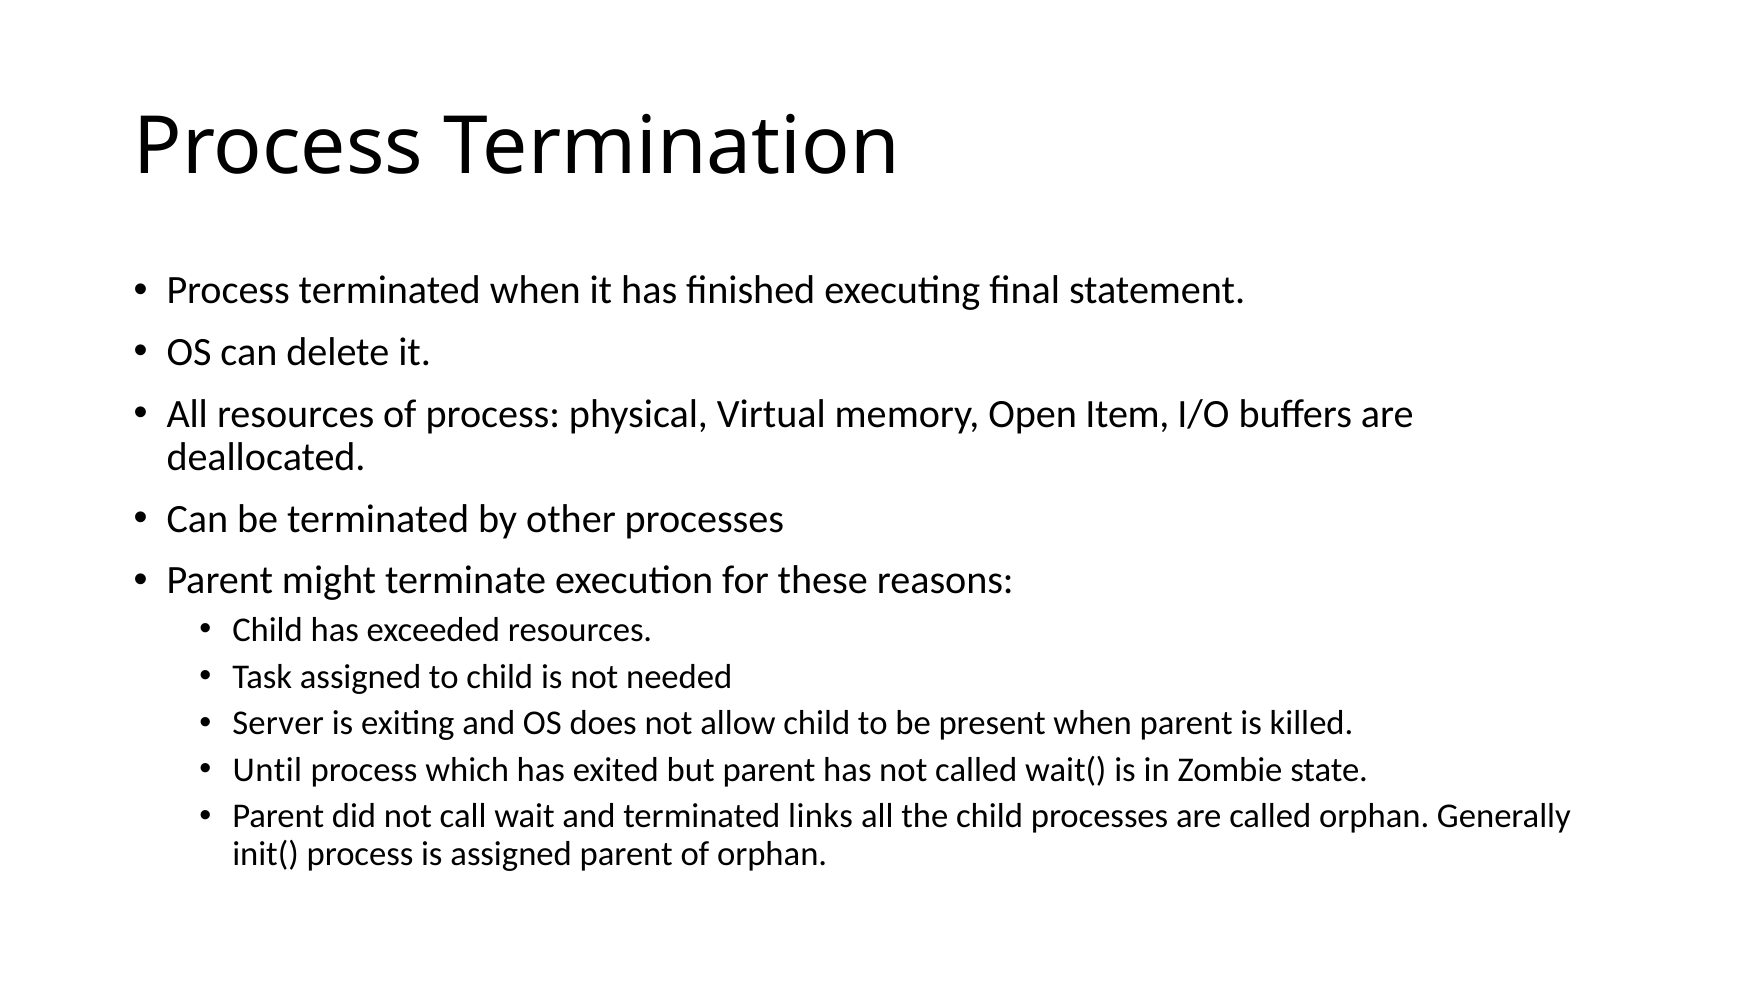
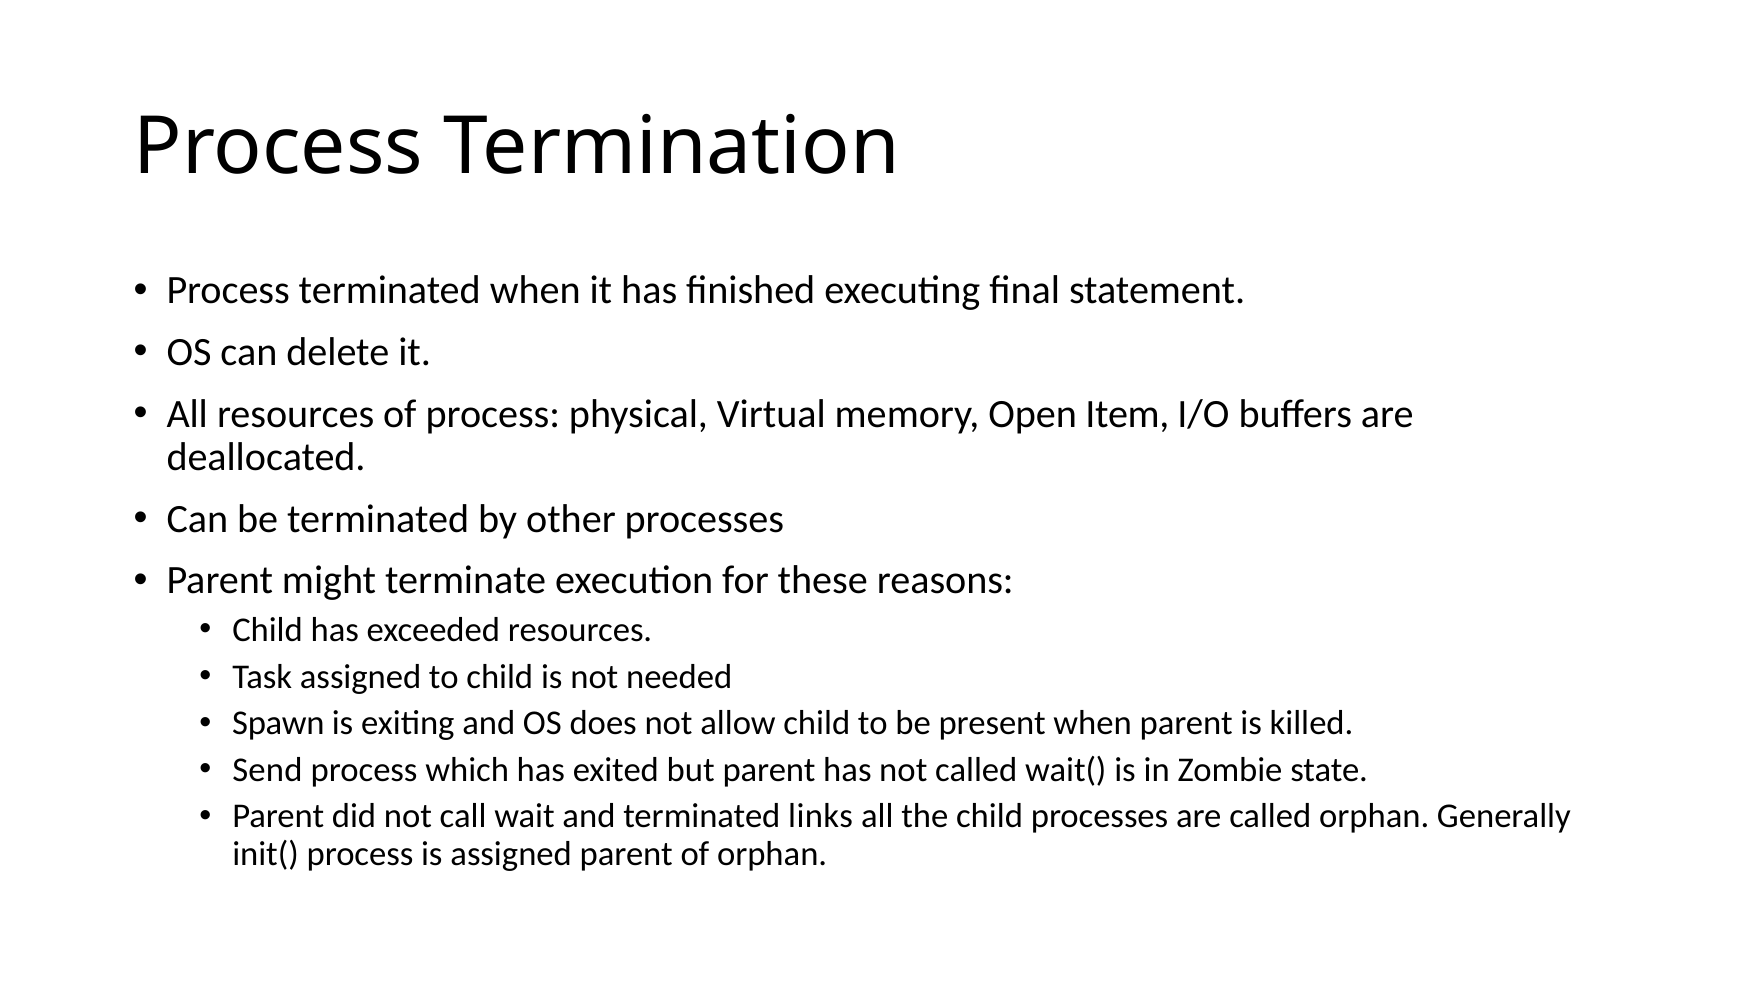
Server: Server -> Spawn (278, 723)
Until: Until -> Send (267, 770)
